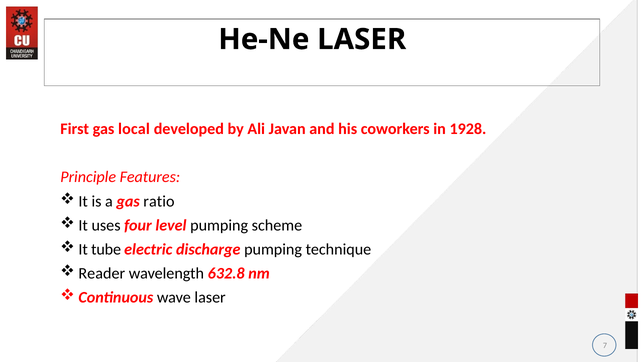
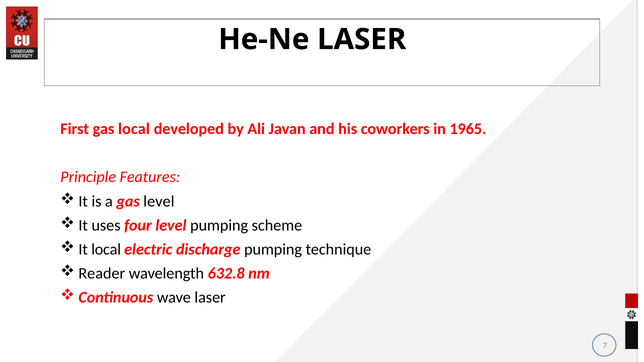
1928: 1928 -> 1965 (468, 129)
gas ratio: ratio -> level (159, 201)
It tube: tube -> local (106, 250)
